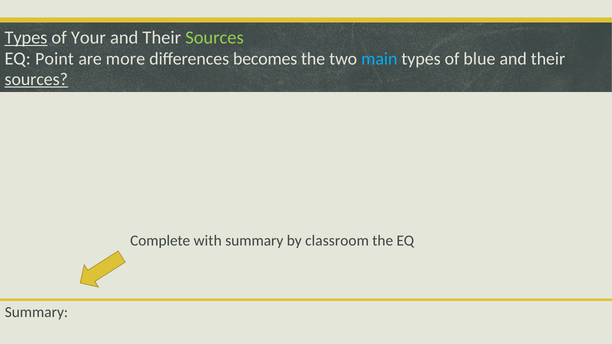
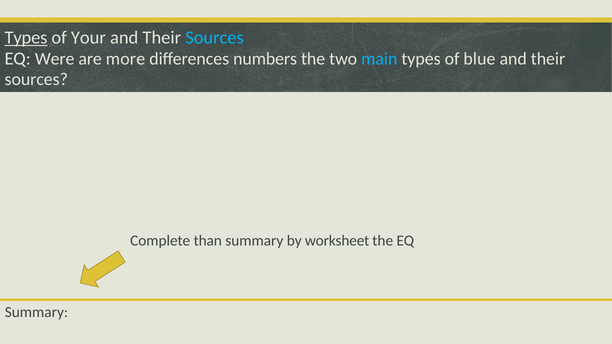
Sources colour: light green -> light blue (215, 38)
Point: Point -> Were (55, 59)
becomes: becomes -> numbers (265, 59)
sources underline: present -> none (36, 79)
with: with -> than (208, 241)
classroom: classroom -> worksheet (337, 241)
